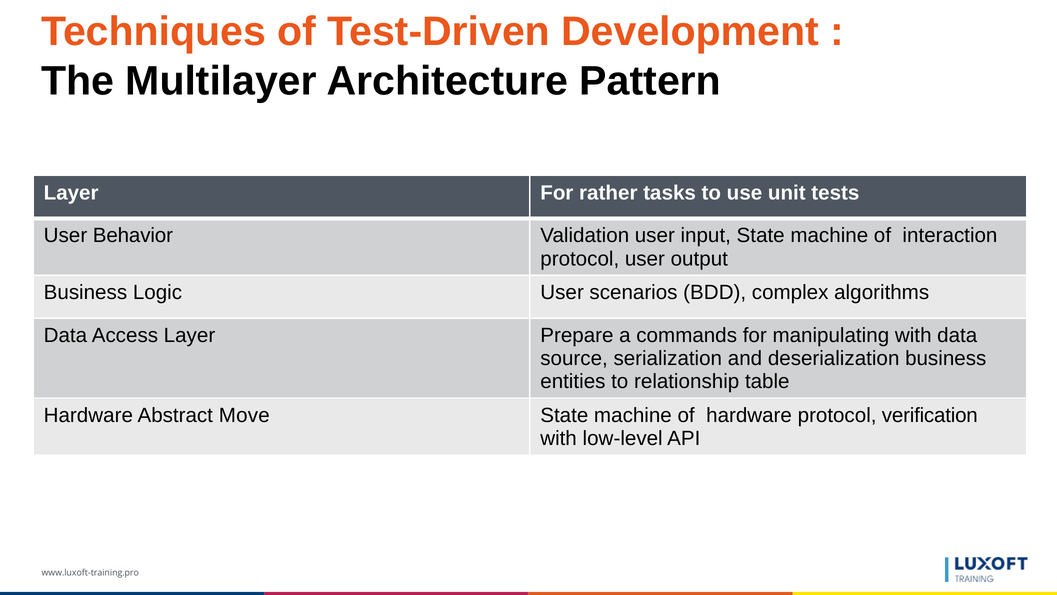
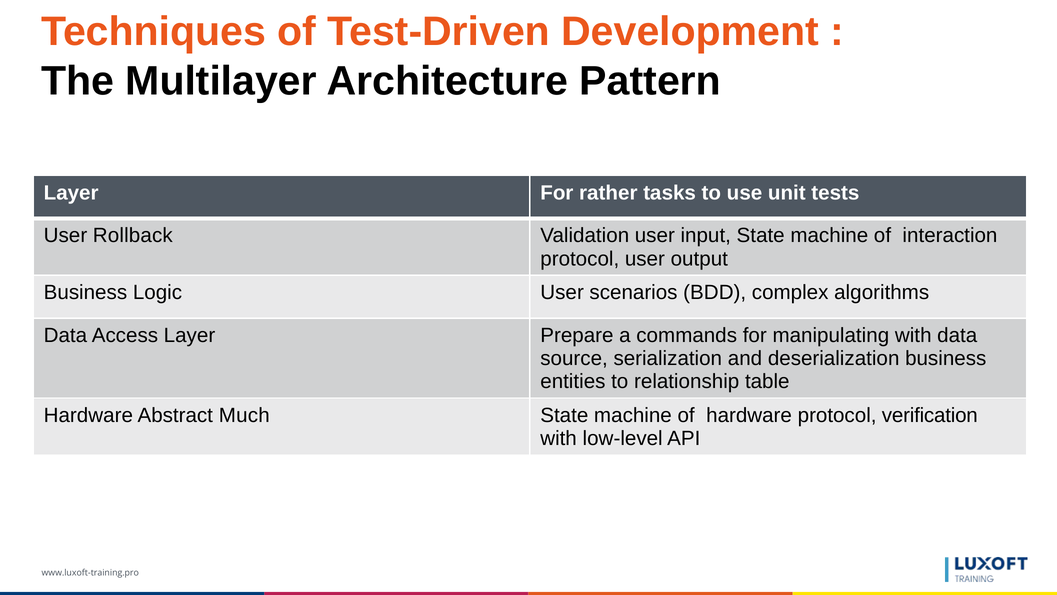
Behavior: Behavior -> Rollback (133, 235)
Move: Move -> Much (244, 415)
